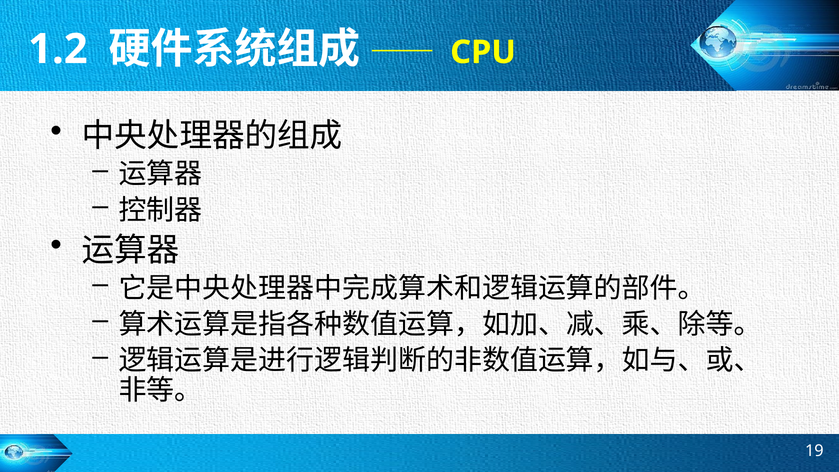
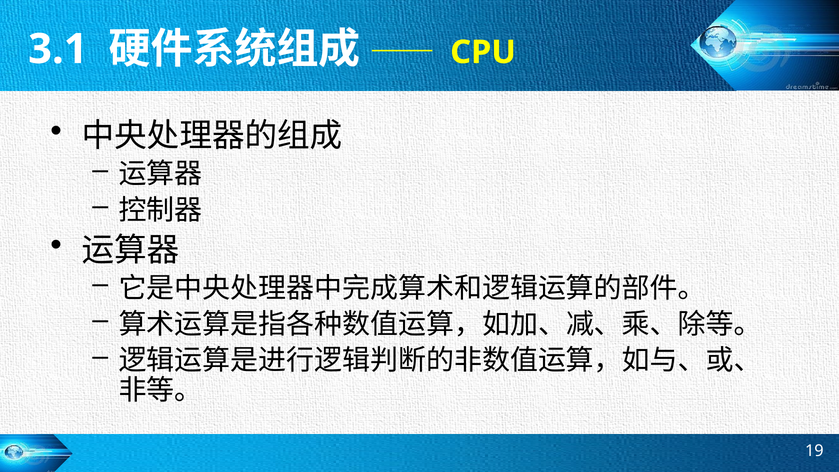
1.2: 1.2 -> 3.1 (58, 49)
